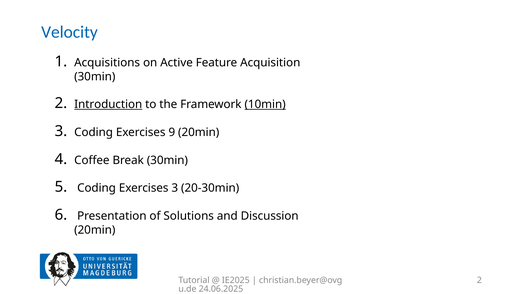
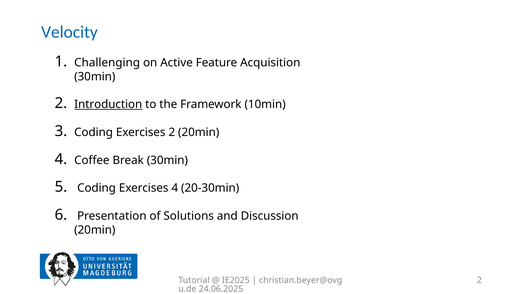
Acquisitions: Acquisitions -> Challenging (107, 63)
10min underline: present -> none (265, 105)
Exercises 9: 9 -> 2 (172, 132)
Exercises 3: 3 -> 4 (175, 188)
